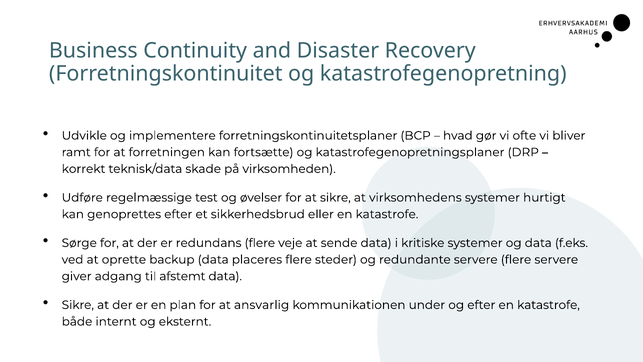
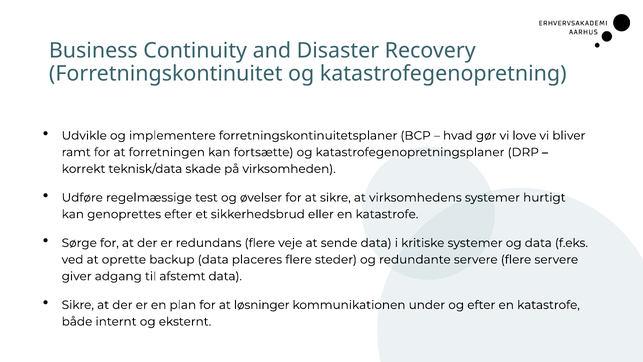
ofte: ofte -> love (524, 135)
ansvarlig: ansvarlig -> løsninger (262, 305)
